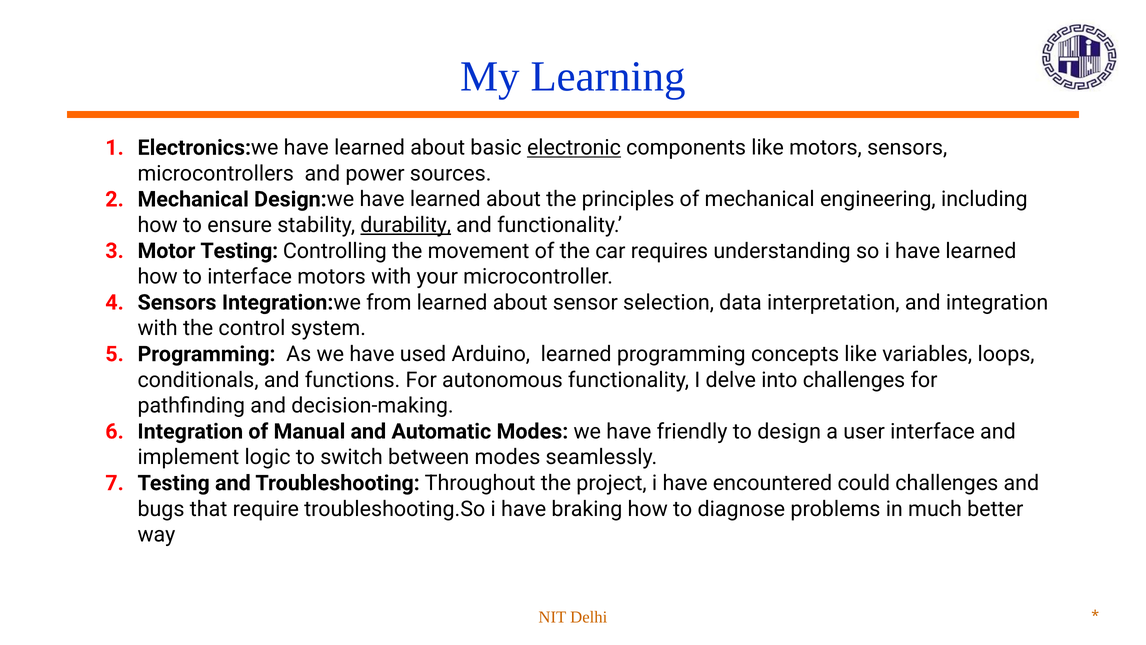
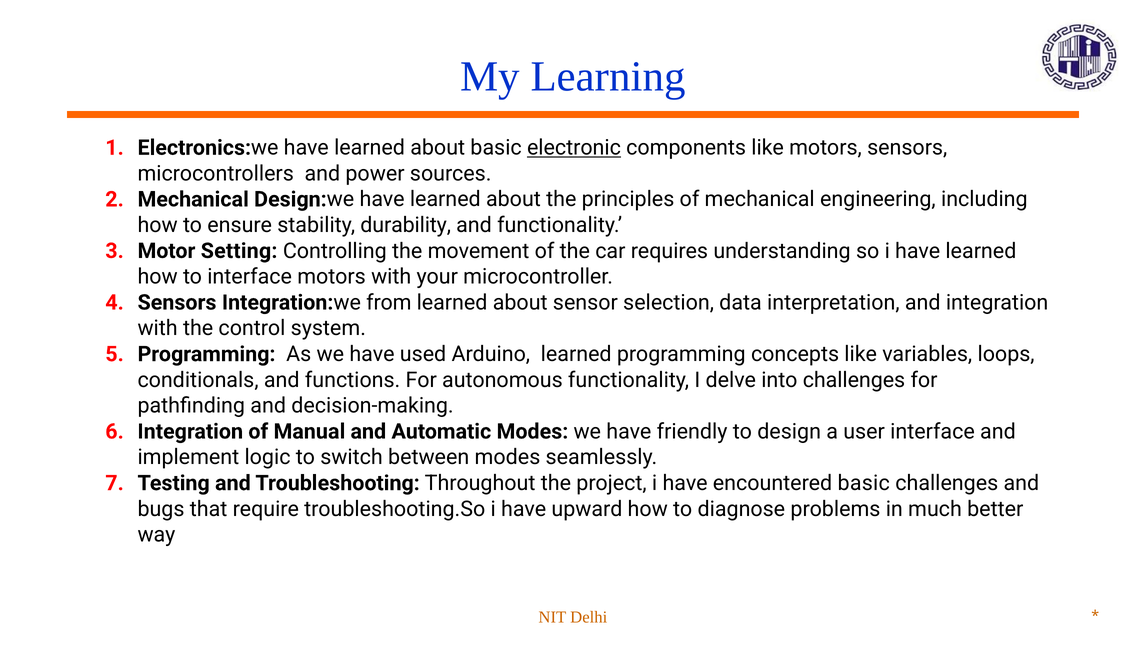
durability underline: present -> none (406, 225)
Motor Testing: Testing -> Setting (239, 251)
encountered could: could -> basic (864, 483)
braking: braking -> upward (587, 509)
